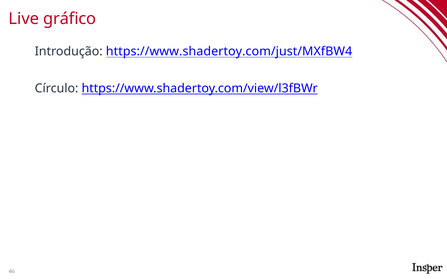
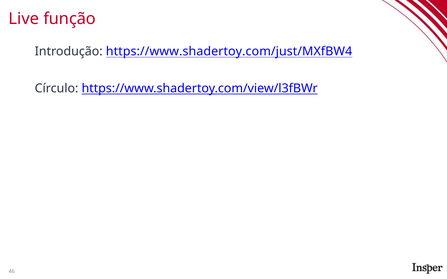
gráfico: gráfico -> função (70, 19)
